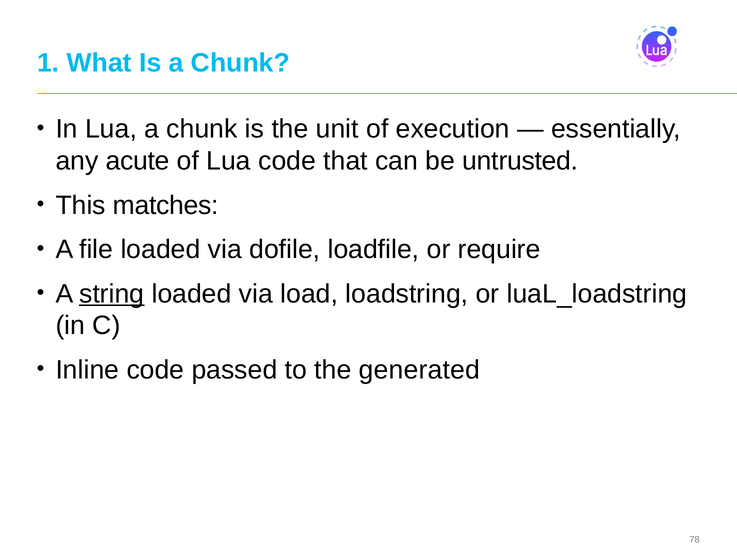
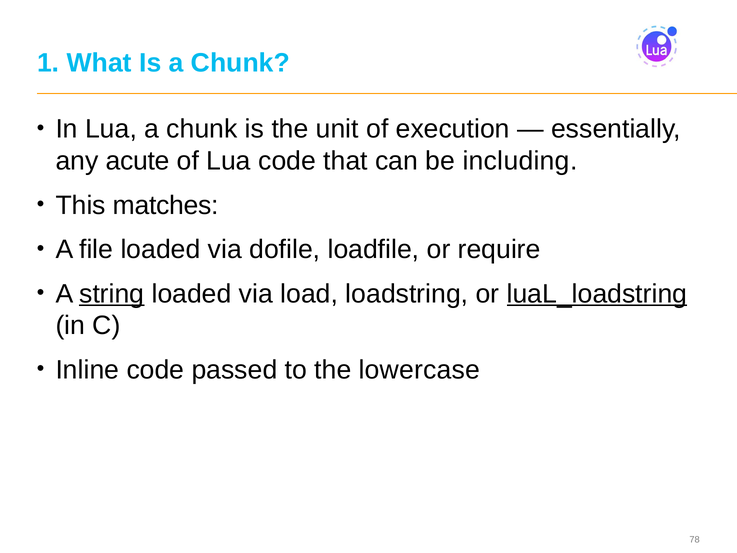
untrusted: untrusted -> including (520, 161)
luaL_loadstring underline: none -> present (597, 294)
generated: generated -> lowercase (419, 370)
